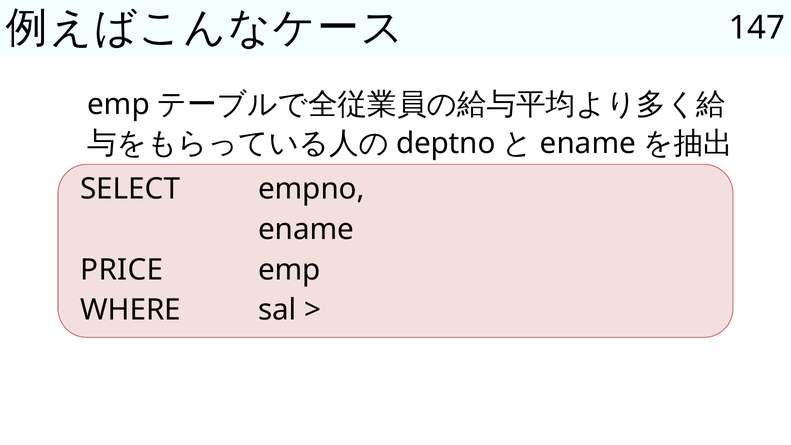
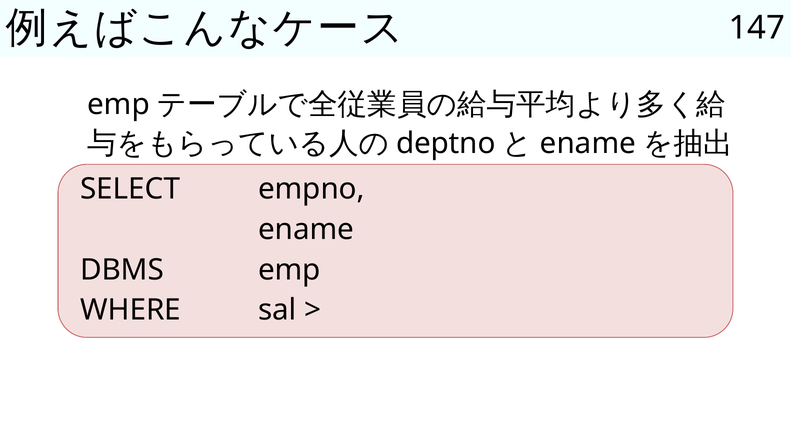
PRICE: PRICE -> DBMS (122, 270)
